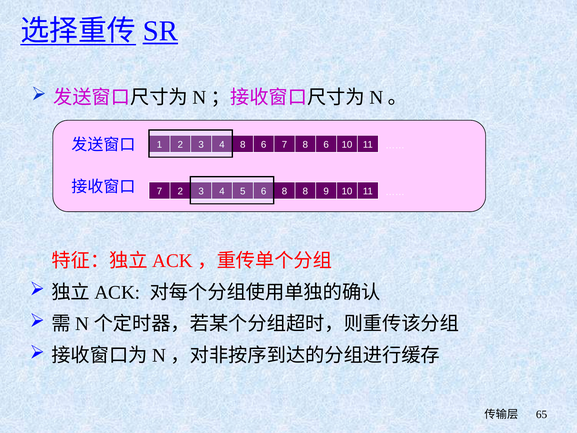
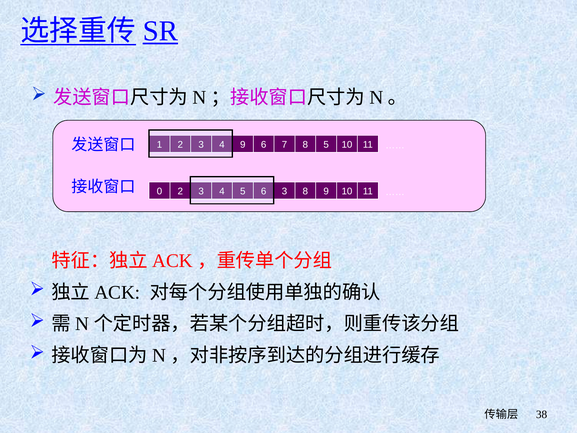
8: 8 -> 9 (243, 145)
7 8 6: 6 -> 5 (326, 145)
7: 7 -> 0 (159, 191)
8: 8 -> 3 (284, 191)
65: 65 -> 38 (542, 414)
